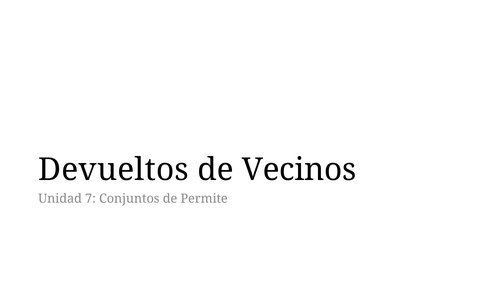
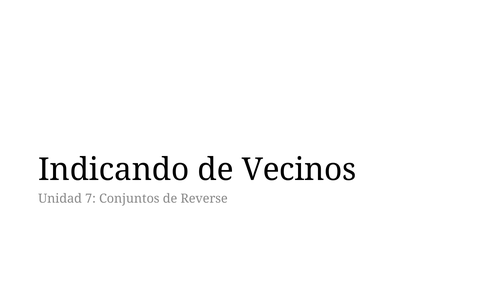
Devueltos: Devueltos -> Indicando (114, 169)
Permite: Permite -> Reverse (204, 198)
